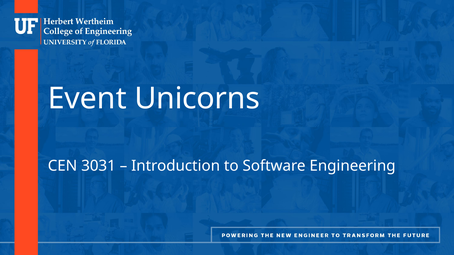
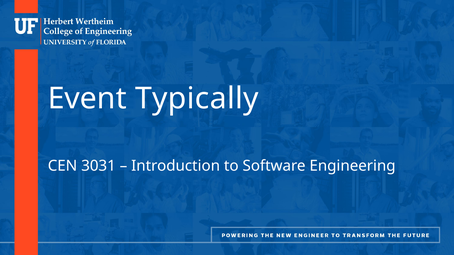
Unicorns: Unicorns -> Typically (197, 99)
